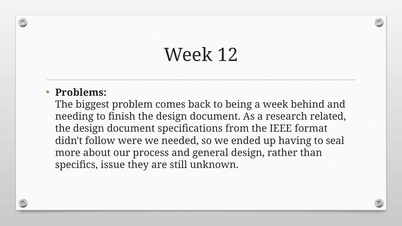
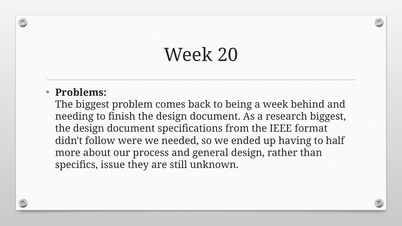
12: 12 -> 20 (228, 55)
research related: related -> biggest (328, 117)
seal: seal -> half (335, 141)
